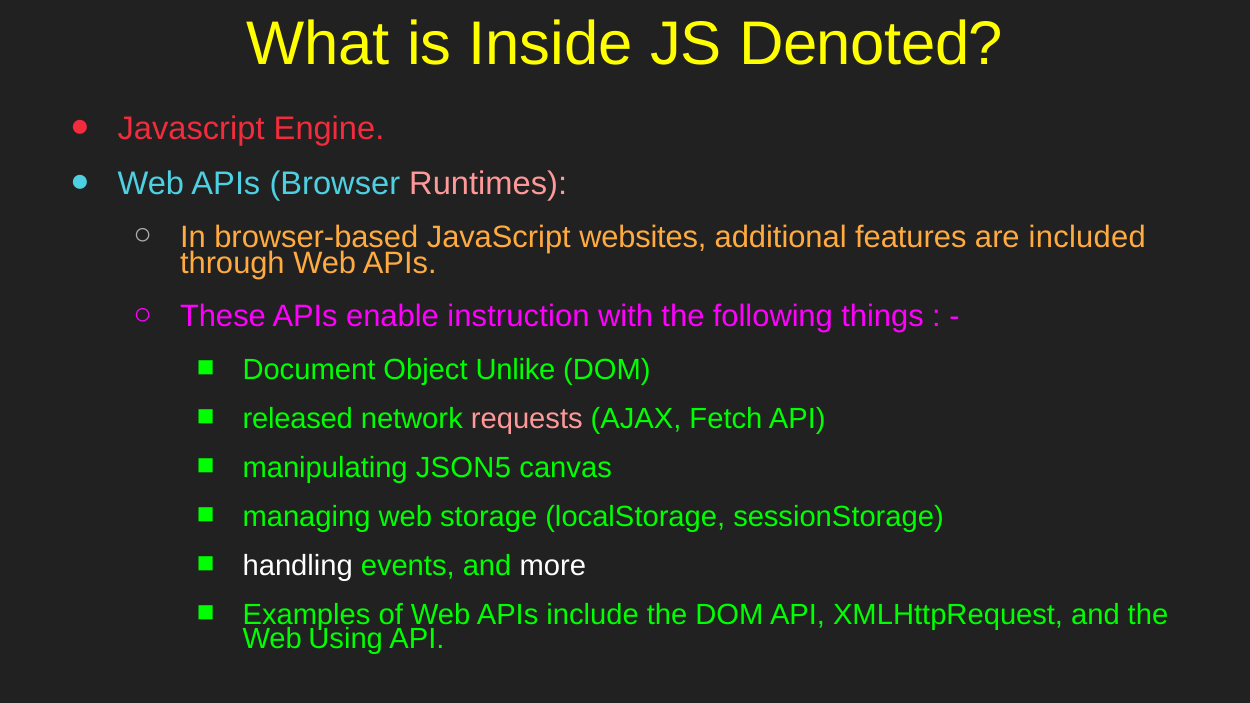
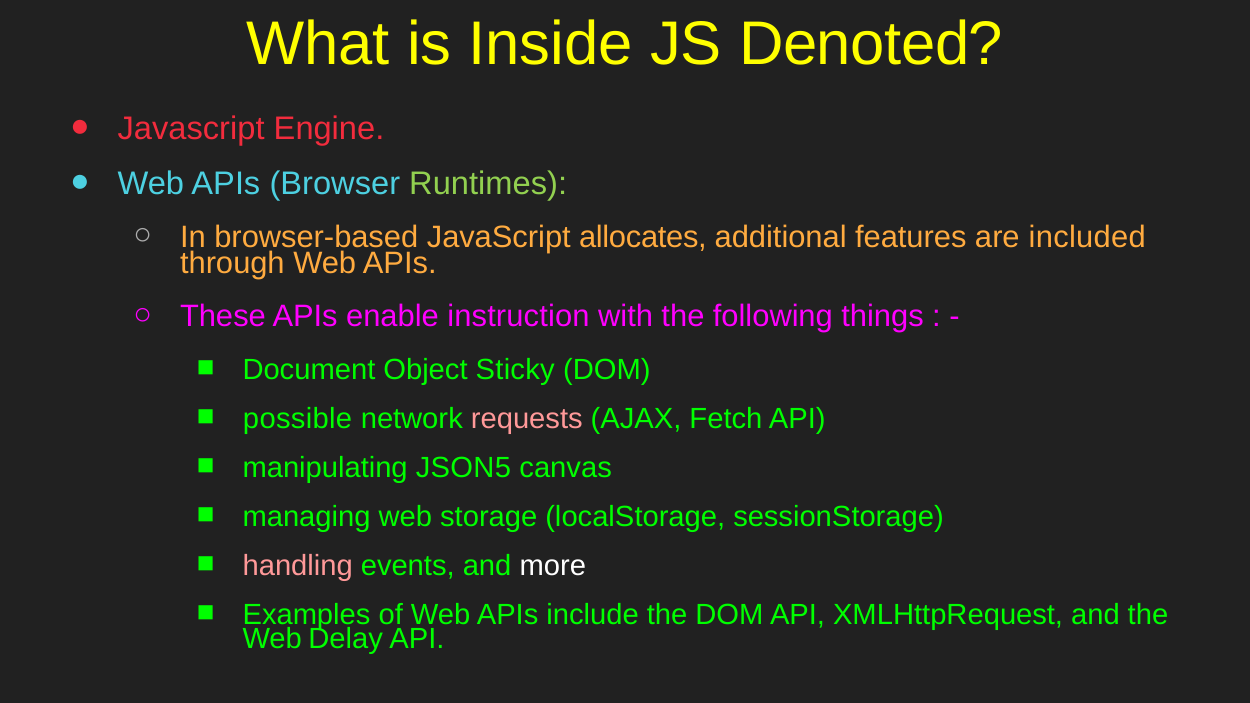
Runtimes colour: pink -> light green (488, 183)
websites: websites -> allocates (643, 237)
Unlike: Unlike -> Sticky (515, 370)
released: released -> possible (298, 419)
handling colour: white -> pink (298, 566)
Using: Using -> Delay (346, 639)
